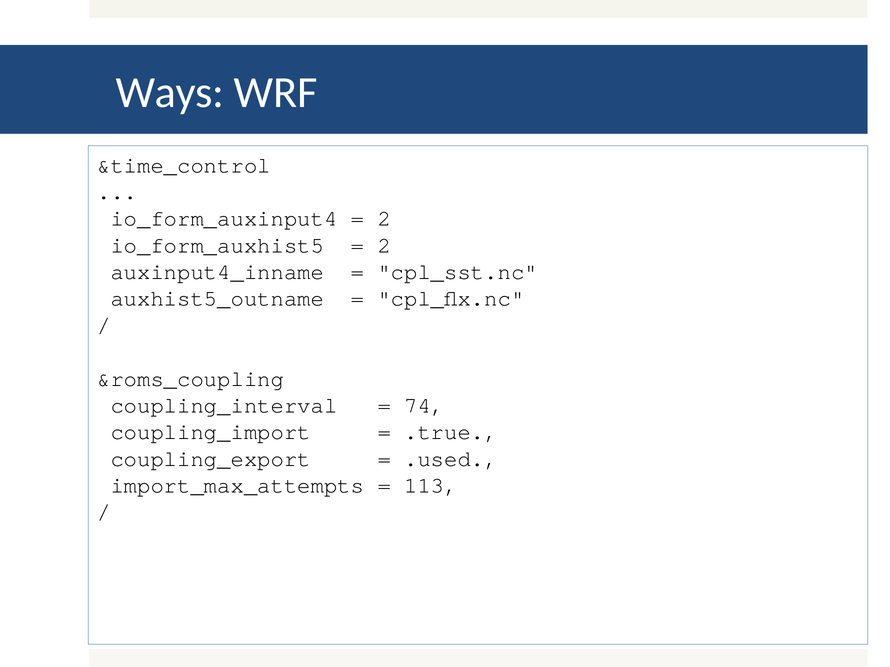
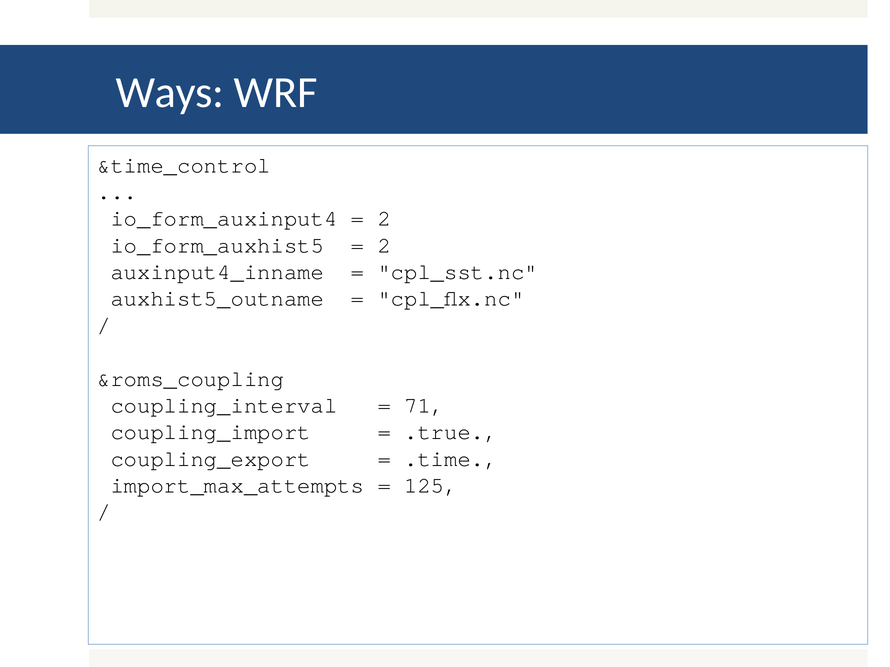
74: 74 -> 71 (424, 406)
.used: .used -> .time (451, 459)
113: 113 -> 125 (431, 486)
